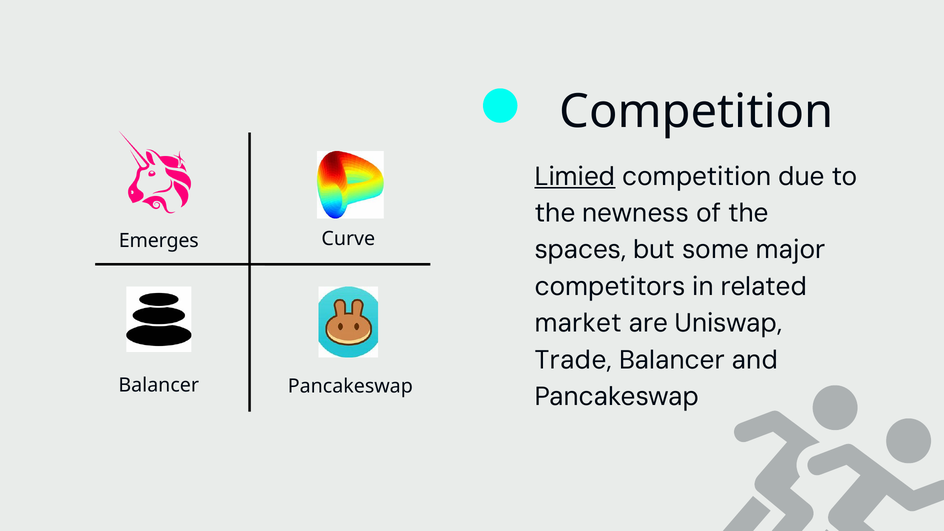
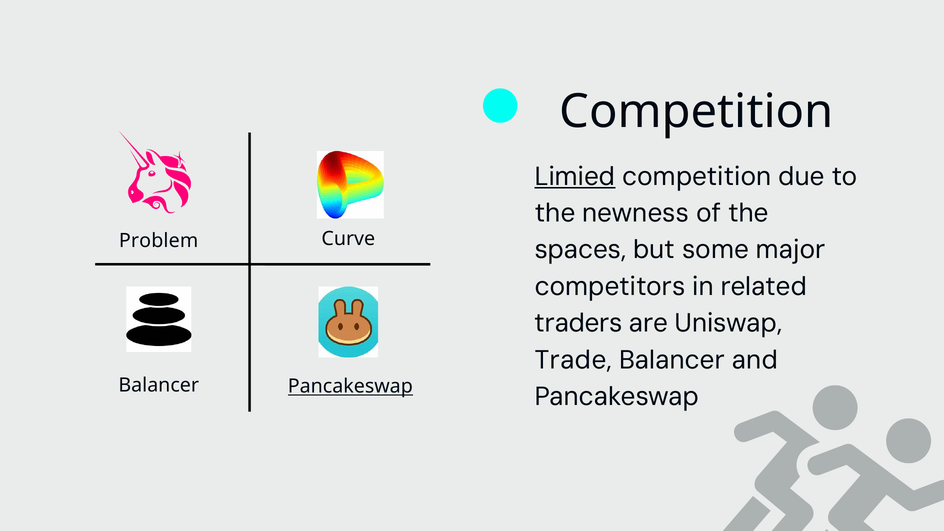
Emerges: Emerges -> Problem (159, 241)
market: market -> traders (578, 323)
Pancakeswap underline: none -> present (350, 386)
